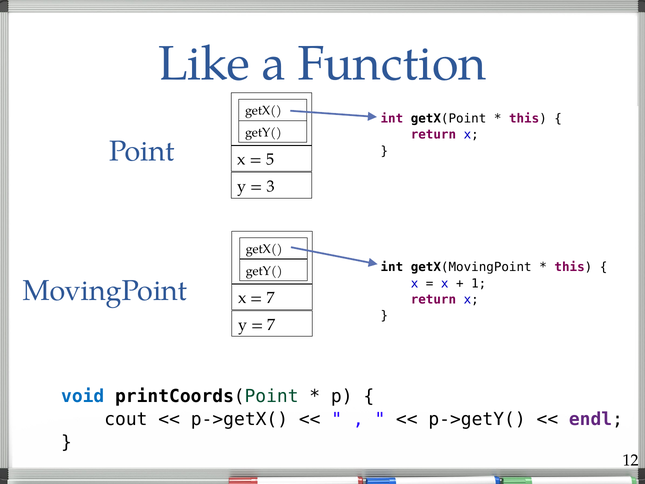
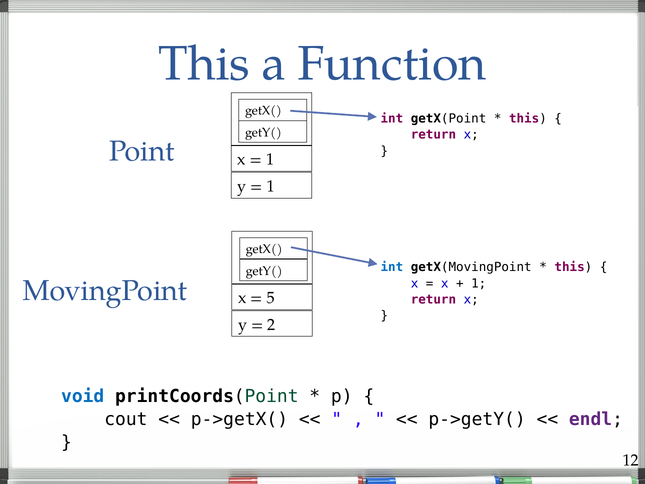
Like: Like -> This (204, 64)
5: 5 -> 1 (270, 159)
3: 3 -> 1 (271, 186)
int colour: black -> blue (392, 267)
7: 7 -> 5 (271, 298)
7: 7 -> 2 (271, 325)
